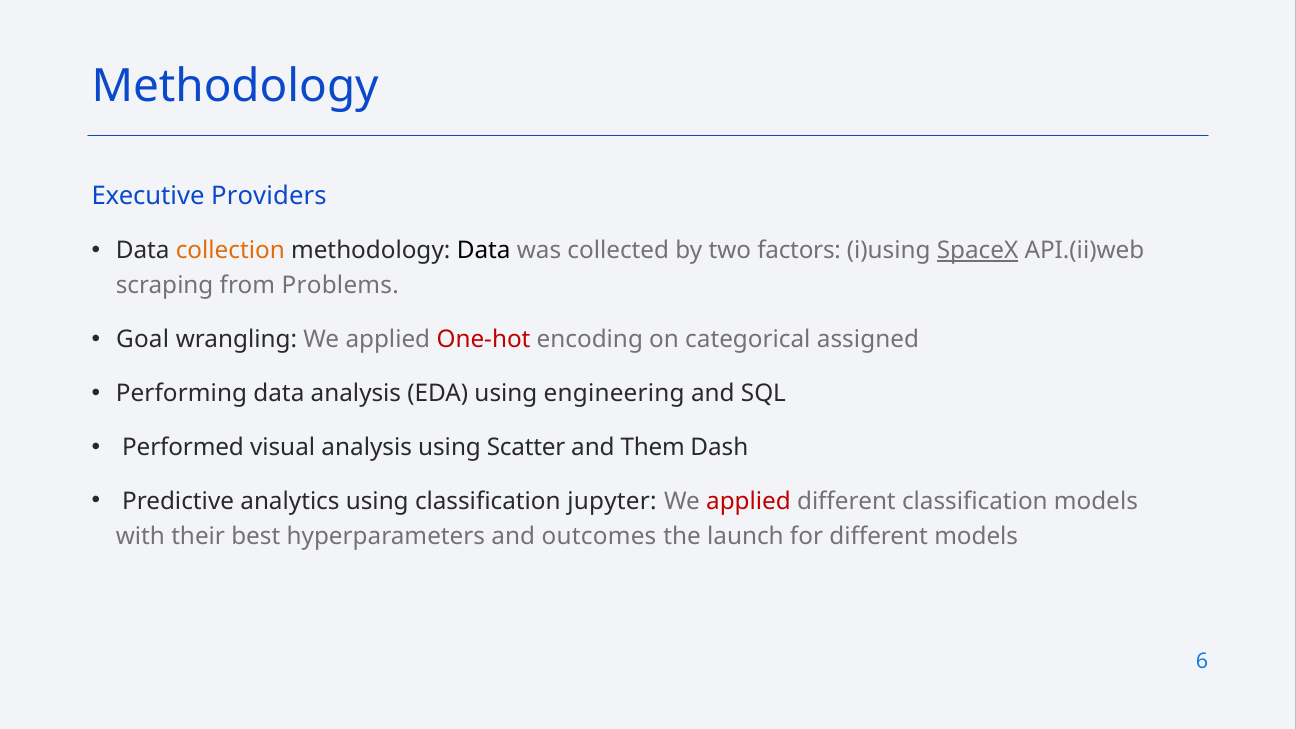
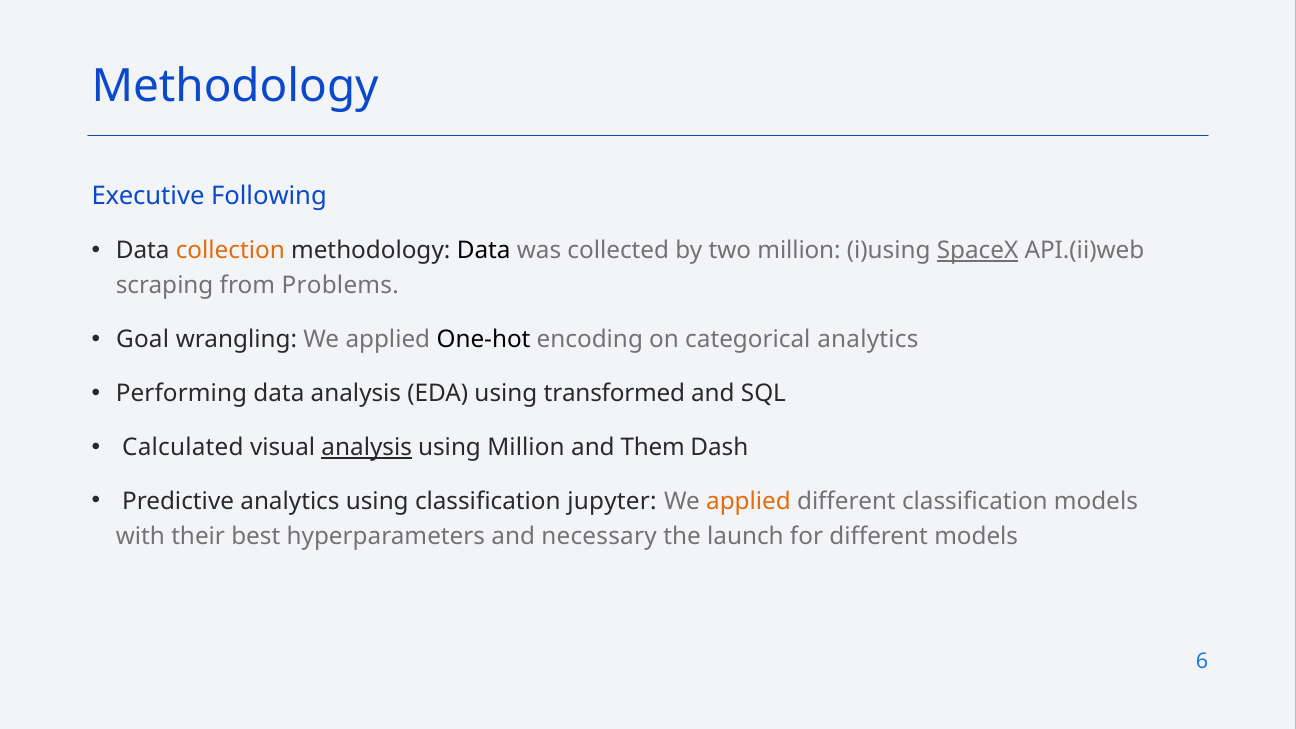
Providers: Providers -> Following (269, 196)
two factors: factors -> million (799, 251)
One-hot colour: red -> black (484, 340)
categorical assigned: assigned -> analytics (868, 340)
engineering: engineering -> transformed (614, 393)
Performed: Performed -> Calculated (183, 447)
analysis underline: none -> present (367, 447)
using Scatter: Scatter -> Million (526, 447)
applied colour: red -> orange (748, 501)
outcomes: outcomes -> necessary (599, 536)
